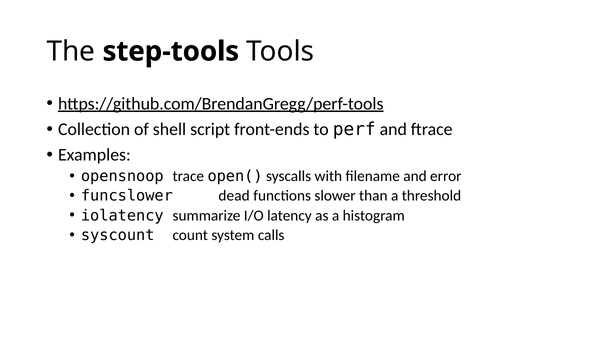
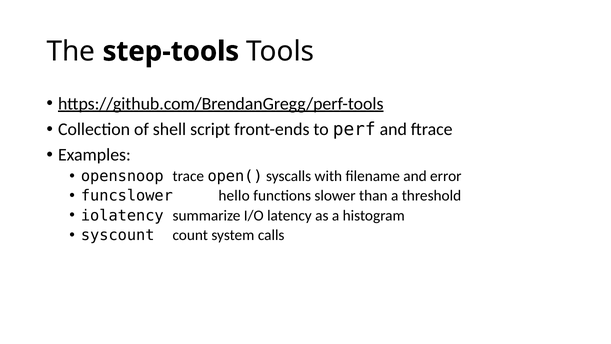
dead: dead -> hello (234, 196)
